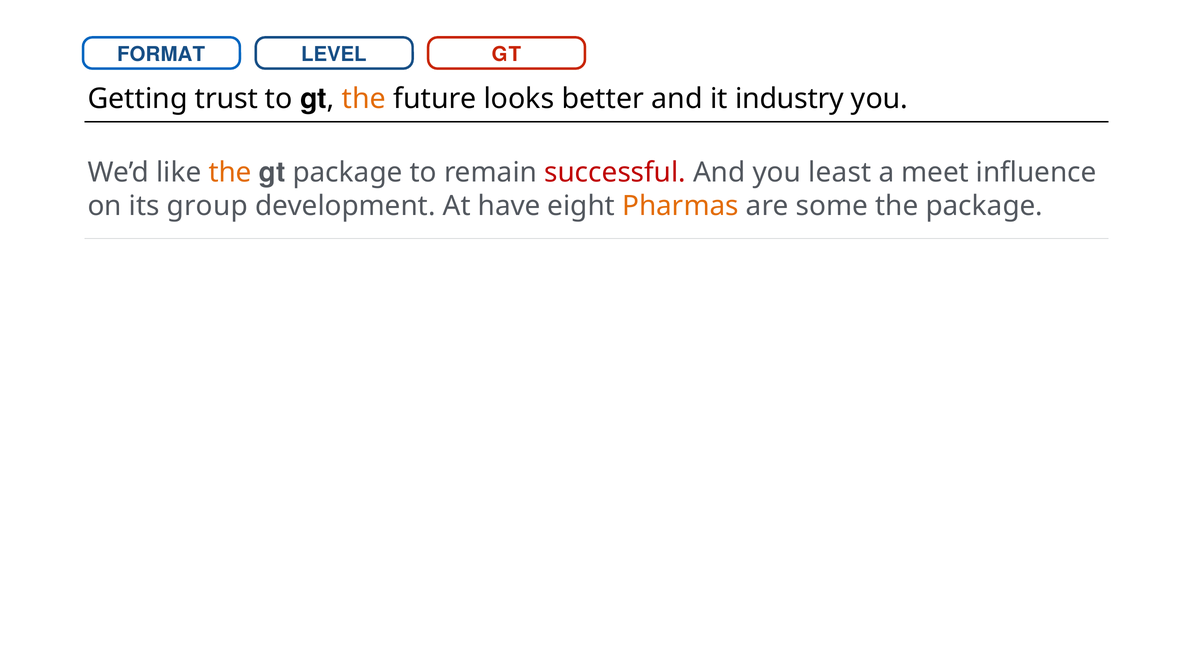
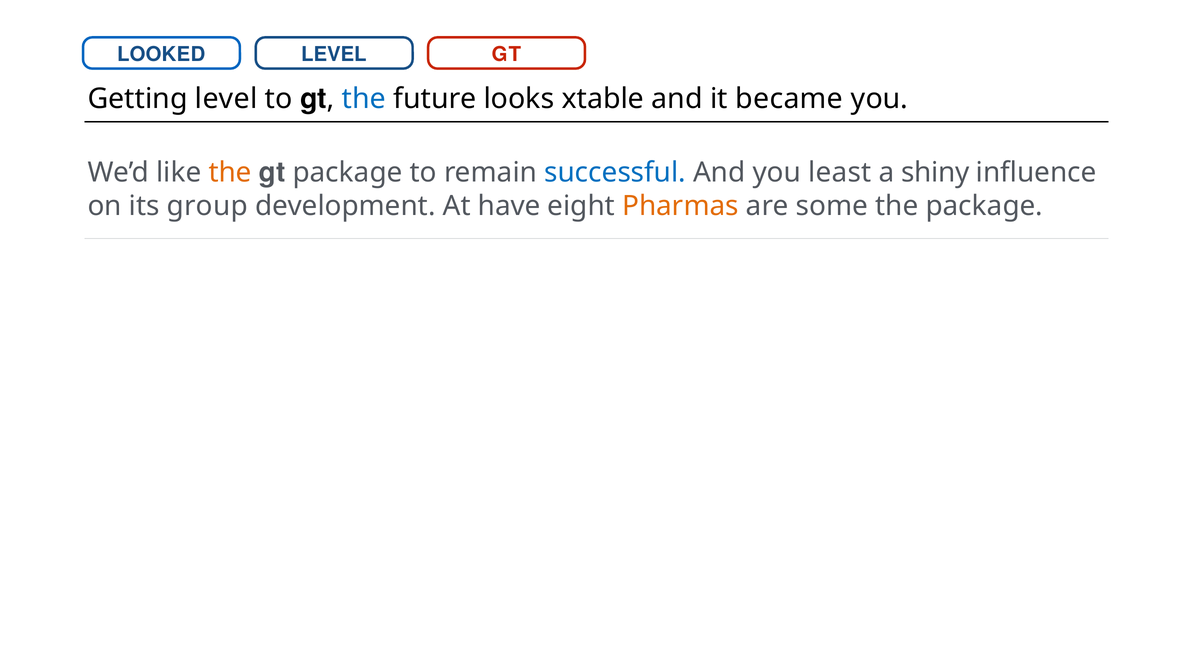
FORMAT: FORMAT -> LOOKED (161, 54)
Getting trust: trust -> level (226, 99)
the colour: orange -> blue (364, 99)
better: better -> xtable (603, 99)
industry: industry -> became (789, 99)
successful colour: red -> blue (615, 173)
meet: meet -> shiny (935, 173)
